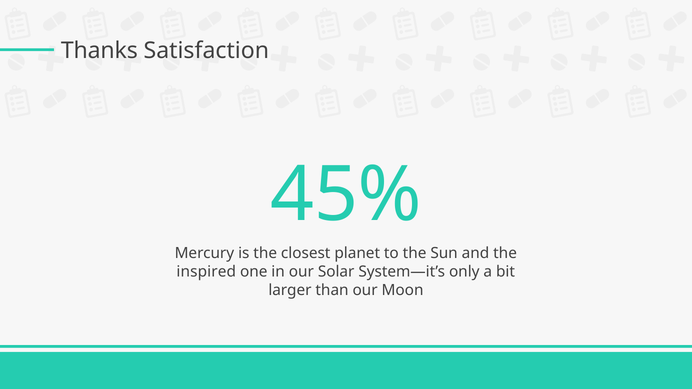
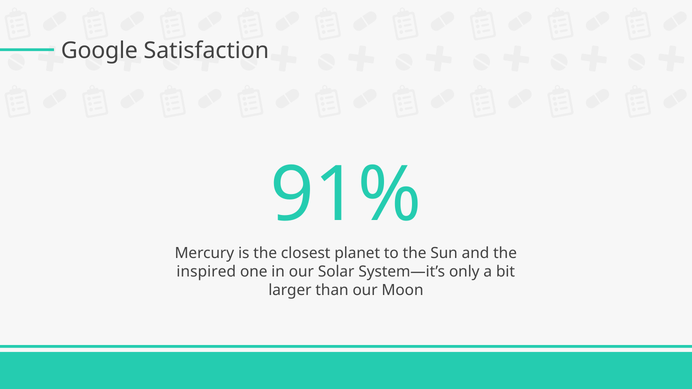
Thanks: Thanks -> Google (99, 51)
45%: 45% -> 91% (346, 195)
